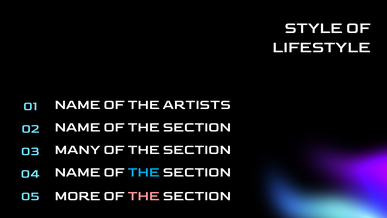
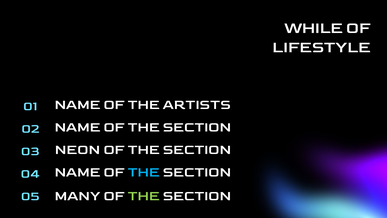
STYLE: STYLE -> WHILE (314, 28)
MANY: MANY -> NEON (77, 149)
MORE: MORE -> MANY (78, 196)
THE colour: pink -> light green (144, 196)
